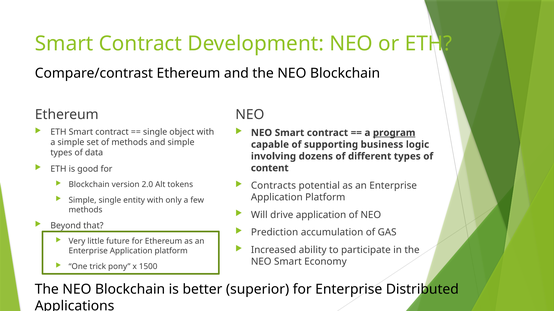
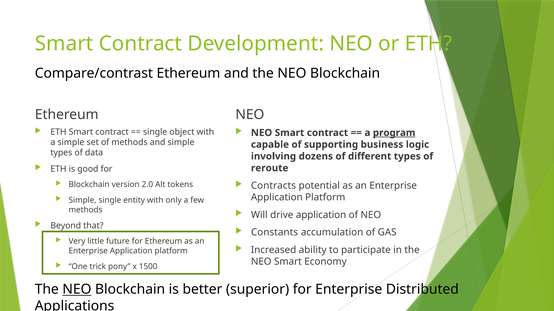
content: content -> reroute (270, 168)
Prediction: Prediction -> Constants (275, 233)
NEO underline: none -> present (77, 290)
